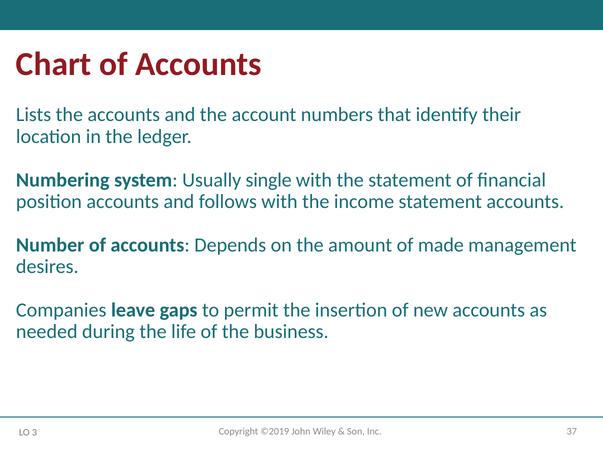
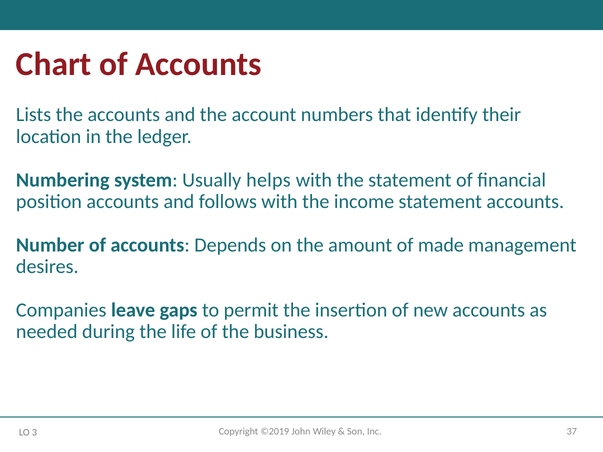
single: single -> helps (268, 180)
